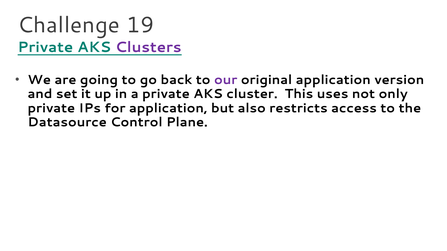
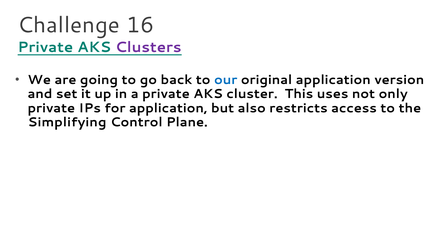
19: 19 -> 16 (140, 25)
our colour: purple -> blue (226, 80)
Datasource: Datasource -> Simplifying (67, 122)
